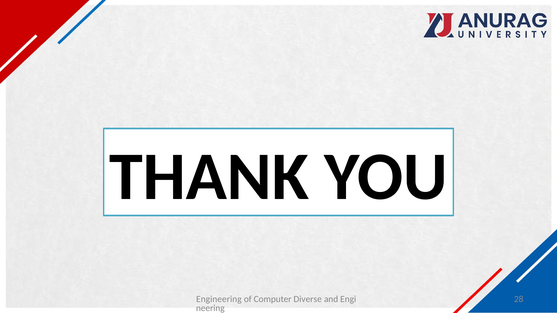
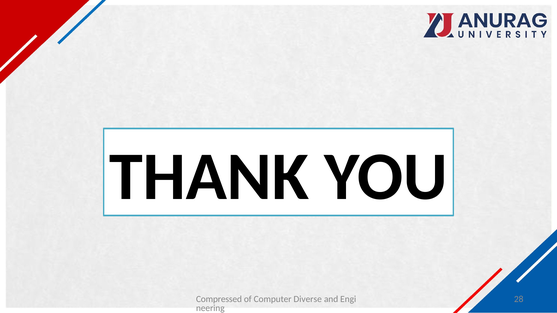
Engineering: Engineering -> Compressed (219, 299)
